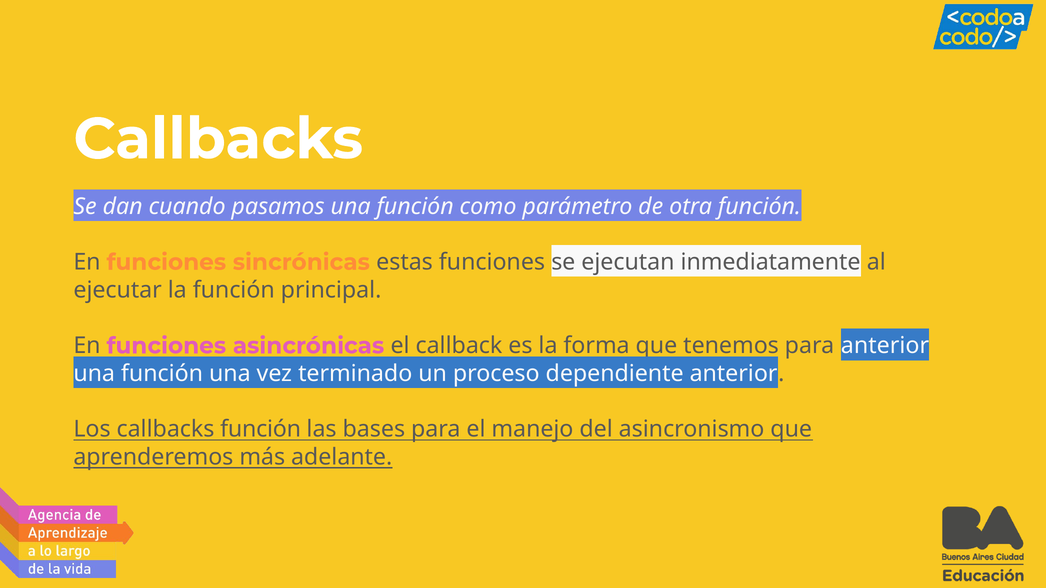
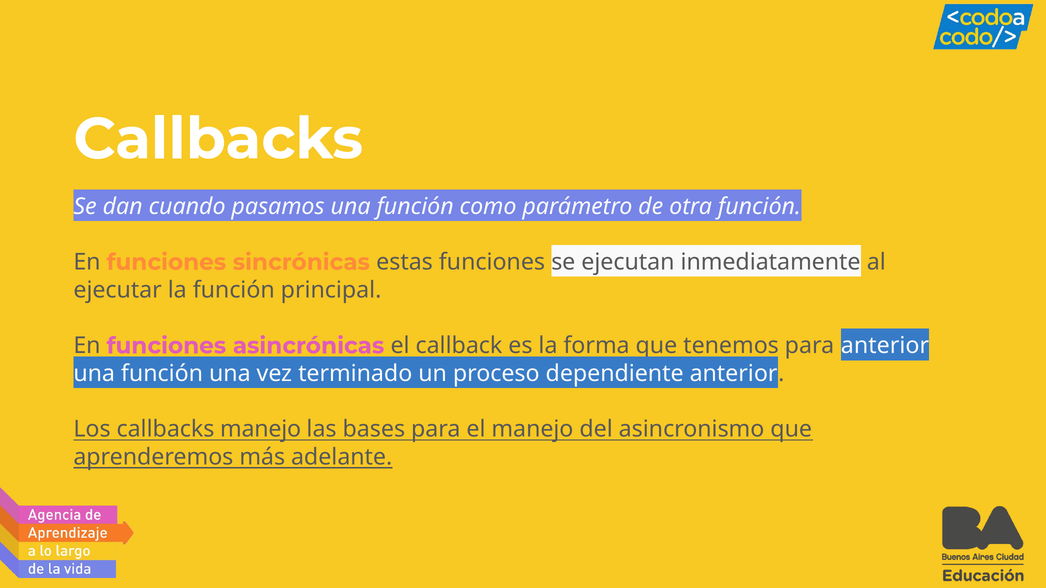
callbacks función: función -> manejo (261, 430)
